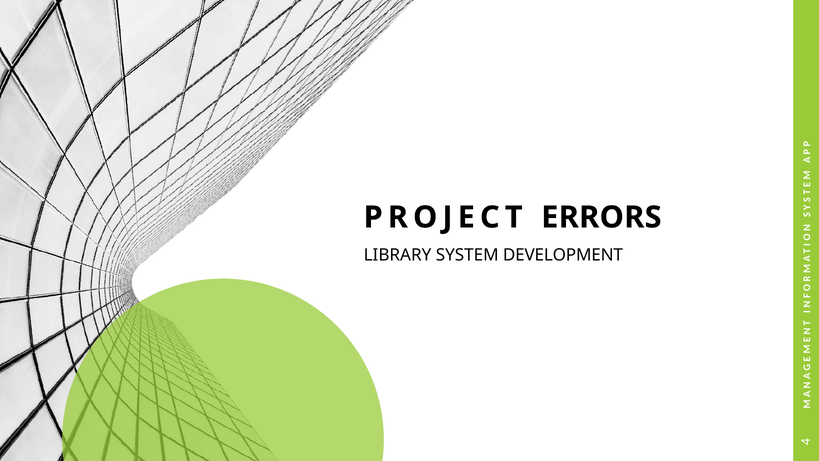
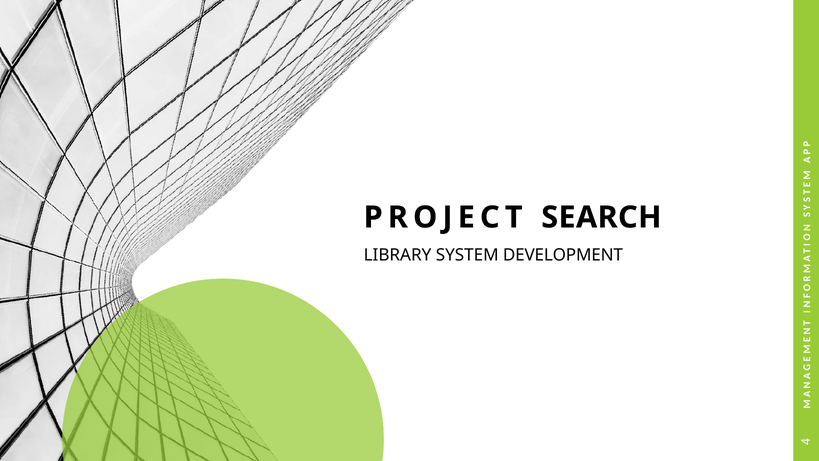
ERRORS: ERRORS -> SEARCH (601, 217)
